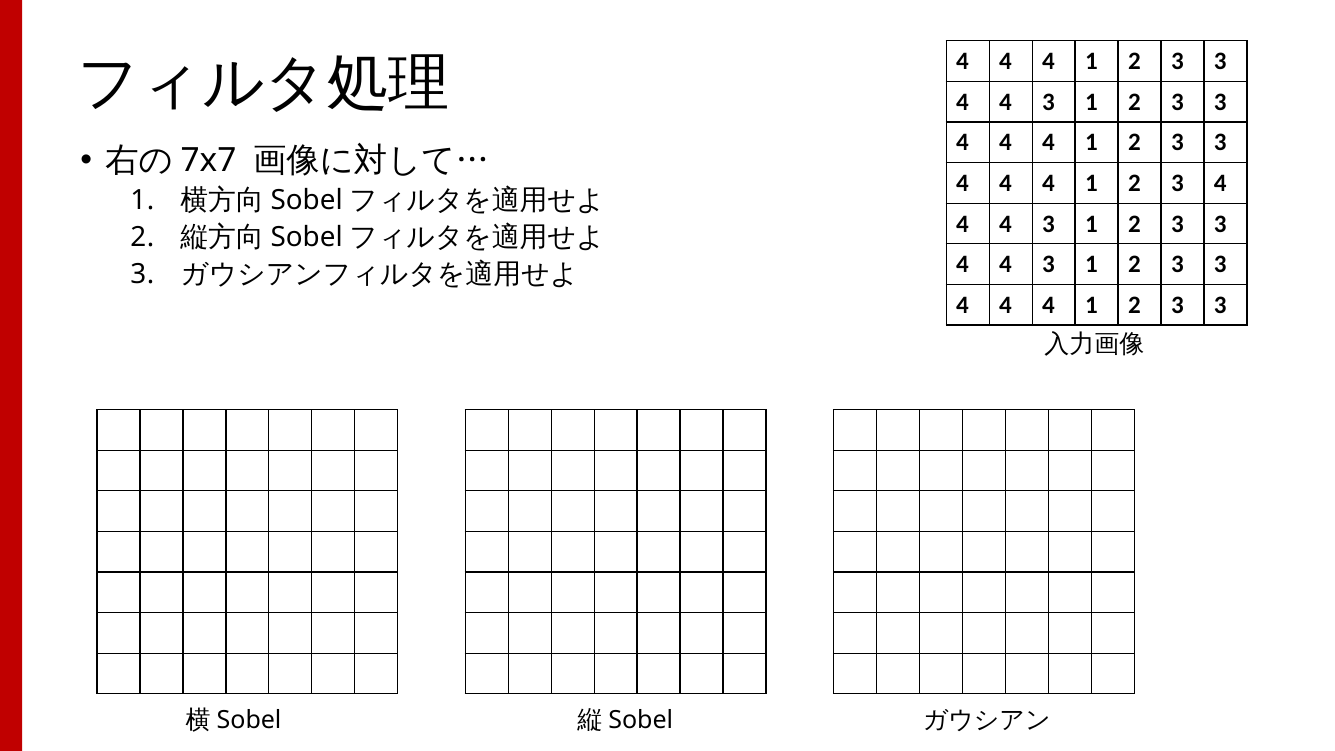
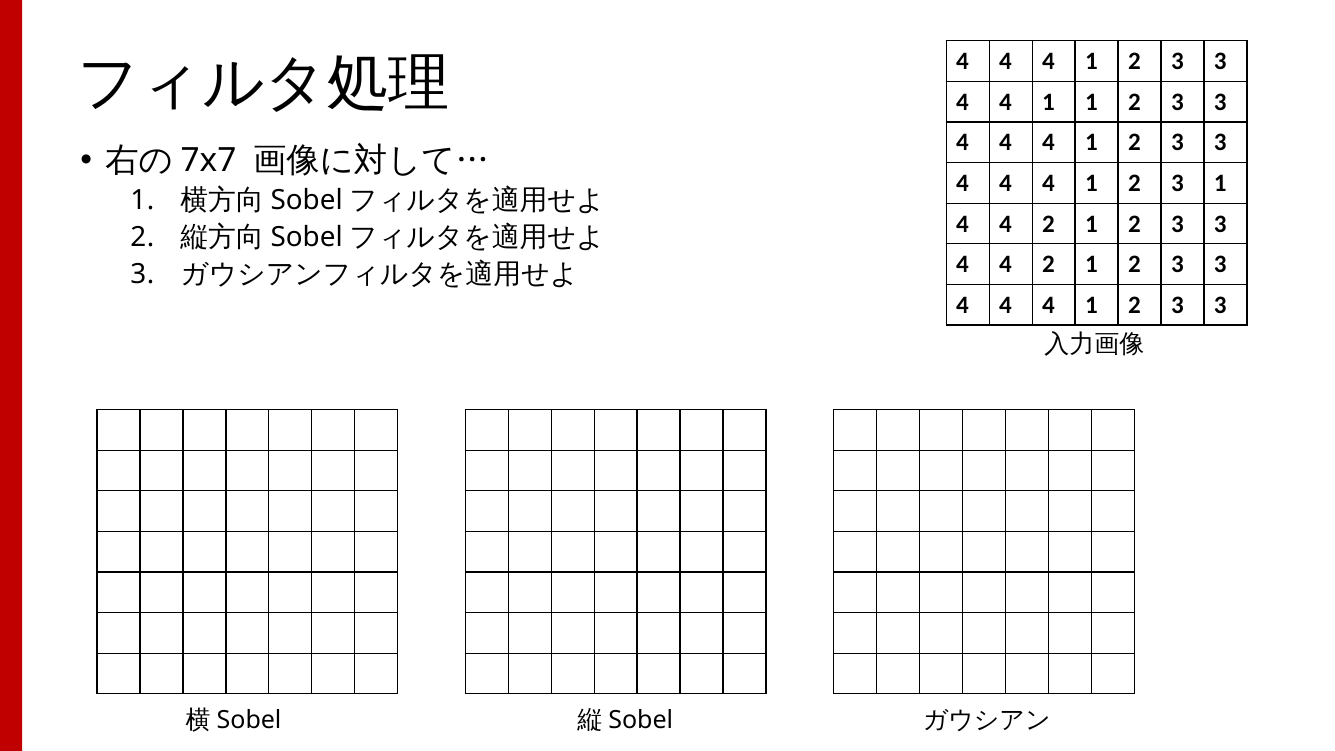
3: 3 -> 1 (1048, 102)
2 3 4: 4 -> 1 (1220, 183)
3: 3 -> 2 (1048, 224)
3: 3 -> 2 (1048, 264)
